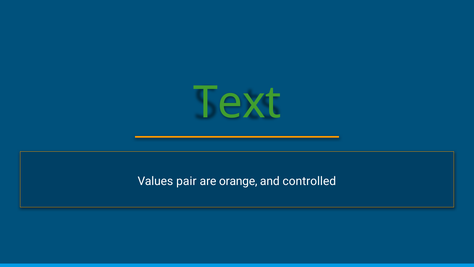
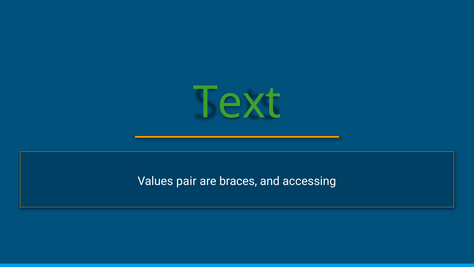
orange: orange -> braces (238, 181)
controlled: controlled -> accessing (309, 181)
